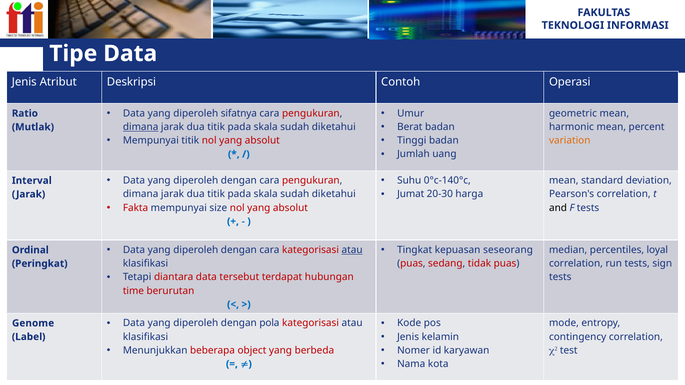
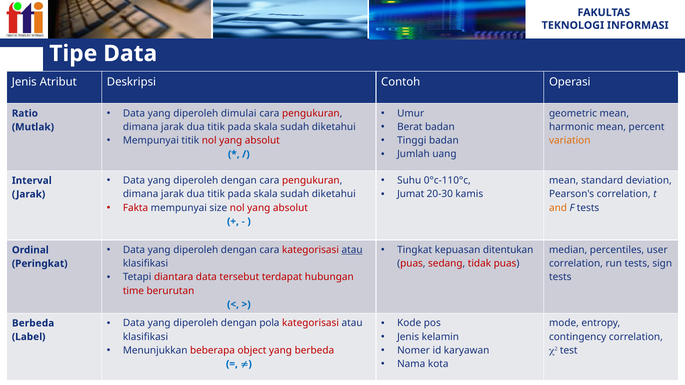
sifatnya: sifatnya -> dimulai (239, 113)
dimana underline: present -> none (141, 127)
0°c-140°c: 0°c-140°c -> 0°c-110°c (447, 181)
harga: harga -> kamis (469, 194)
and colour: black -> orange (558, 208)
seseorang: seseorang -> ditentukan (508, 250)
loyal: loyal -> user (657, 250)
Genome: Genome -> Berbeda (33, 323)
